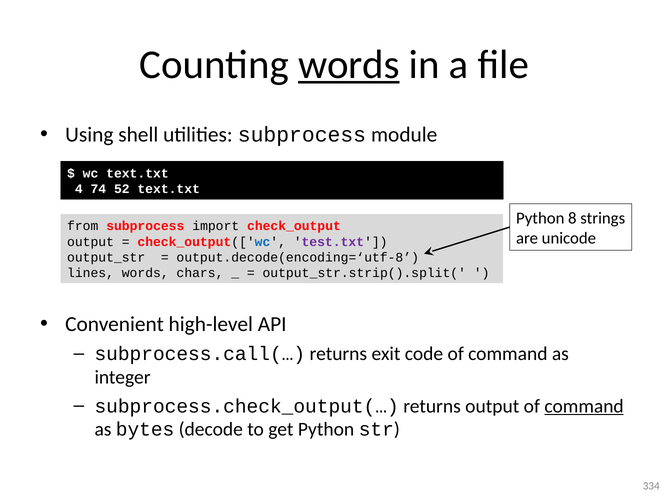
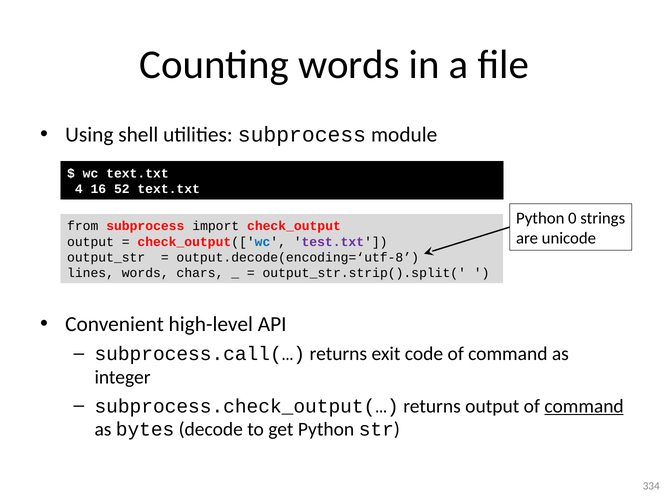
words underline: present -> none (349, 65)
74: 74 -> 16 (98, 189)
8: 8 -> 0 (572, 218)
